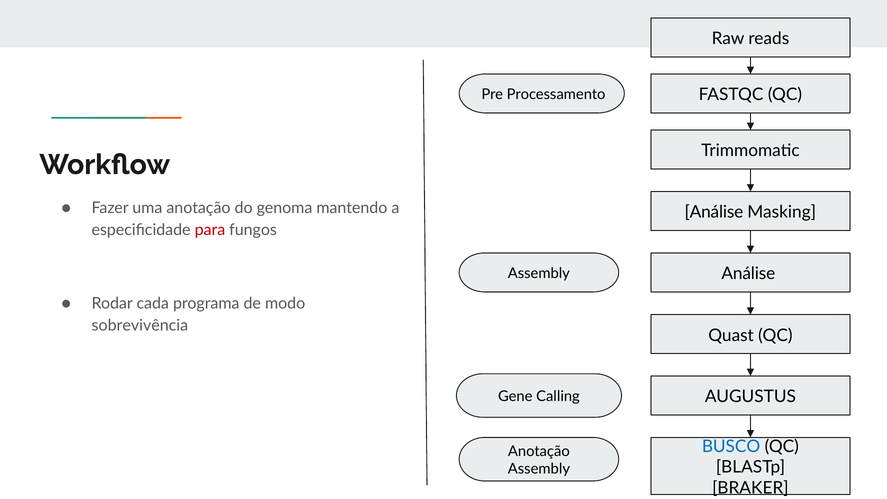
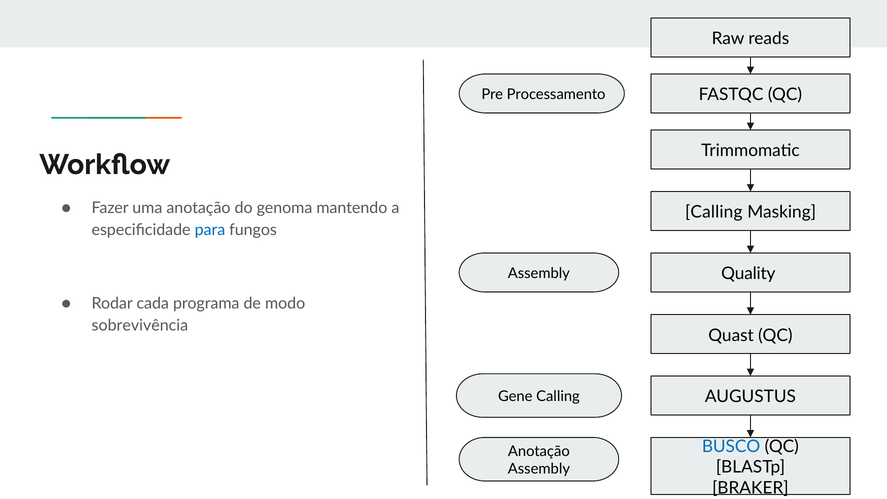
Análise: Análise -> Calling (714, 212)
para colour: red -> blue (210, 230)
Análise: Análise -> Quality (748, 274)
